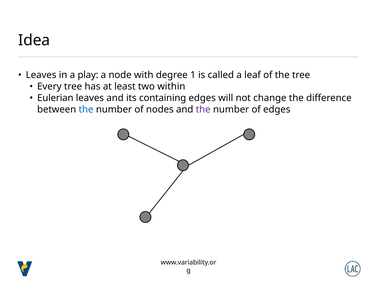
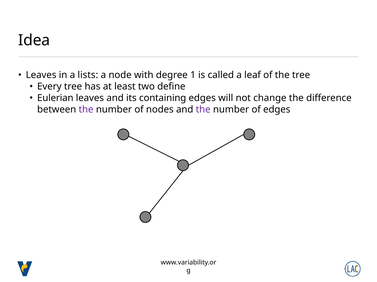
play: play -> lists (88, 75)
within: within -> define (171, 87)
the colour: blue -> purple (86, 110)
